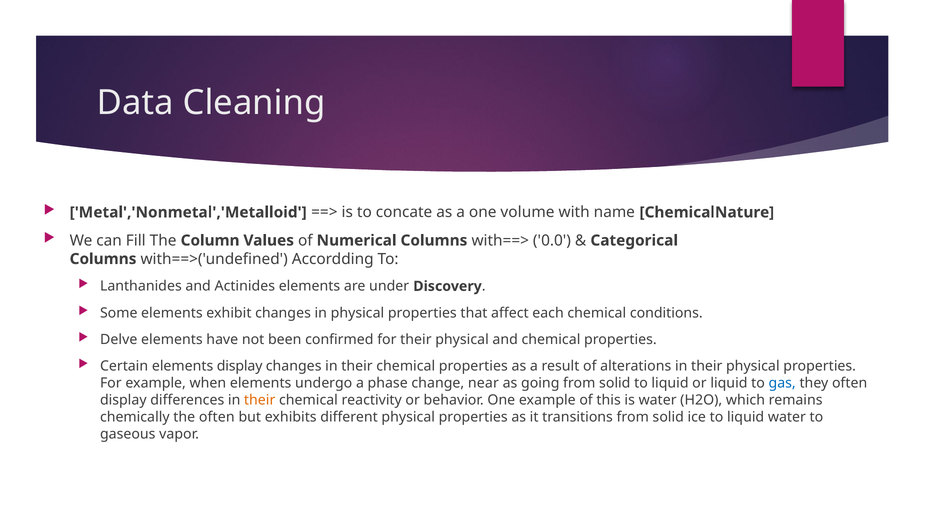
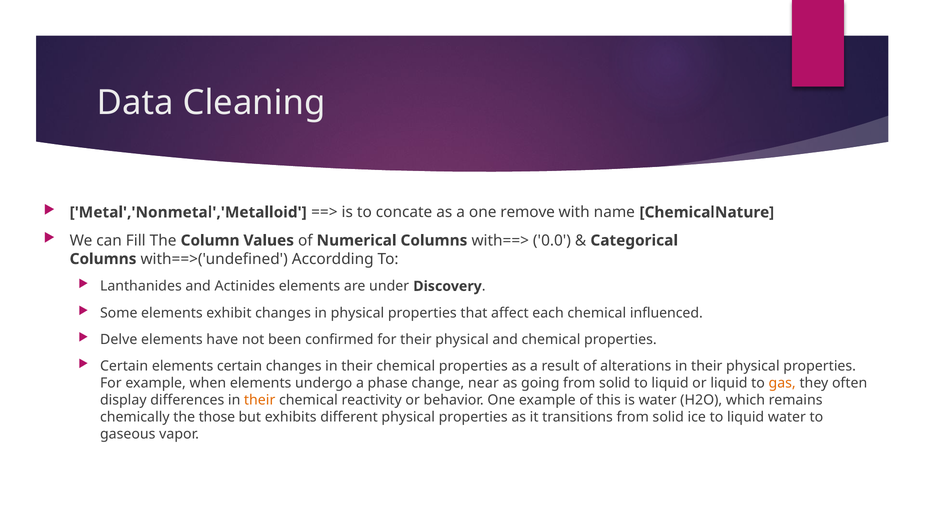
volume: volume -> remove (528, 212)
conditions: conditions -> influenced (666, 313)
elements display: display -> certain (240, 366)
gas colour: blue -> orange (782, 383)
the often: often -> those (217, 417)
